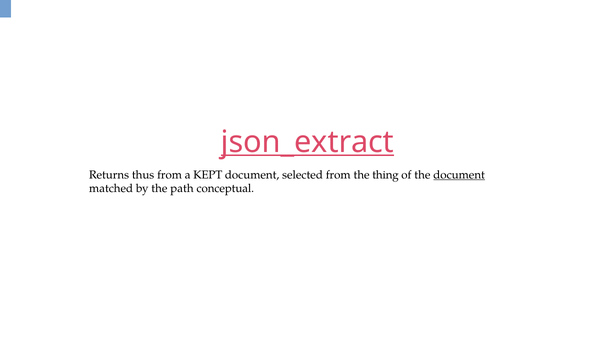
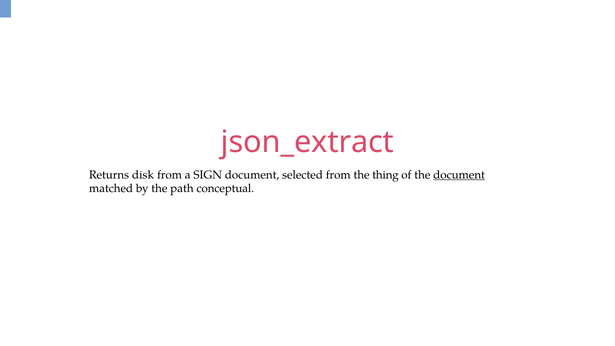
json_extract underline: present -> none (307, 142)
thus: thus -> disk (143, 175)
KEPT: KEPT -> SIGN (208, 175)
